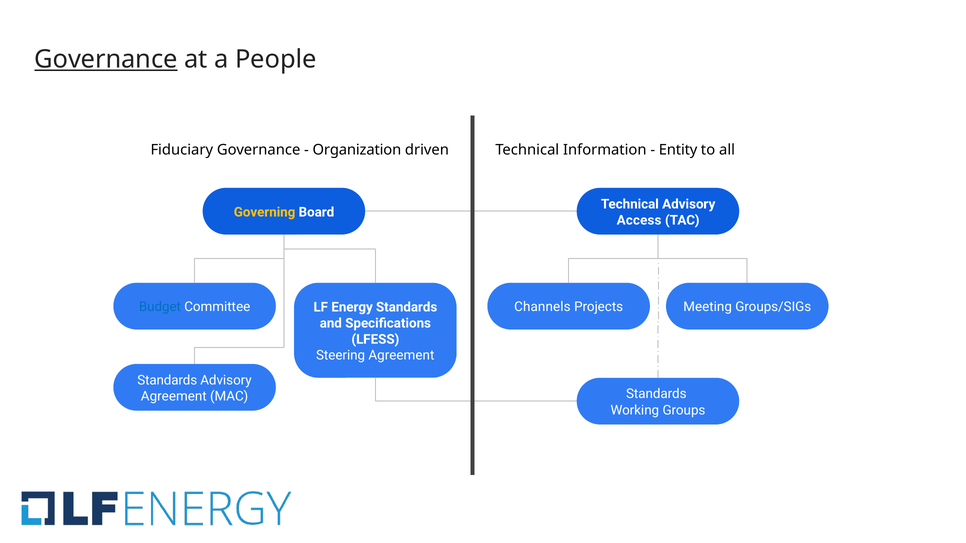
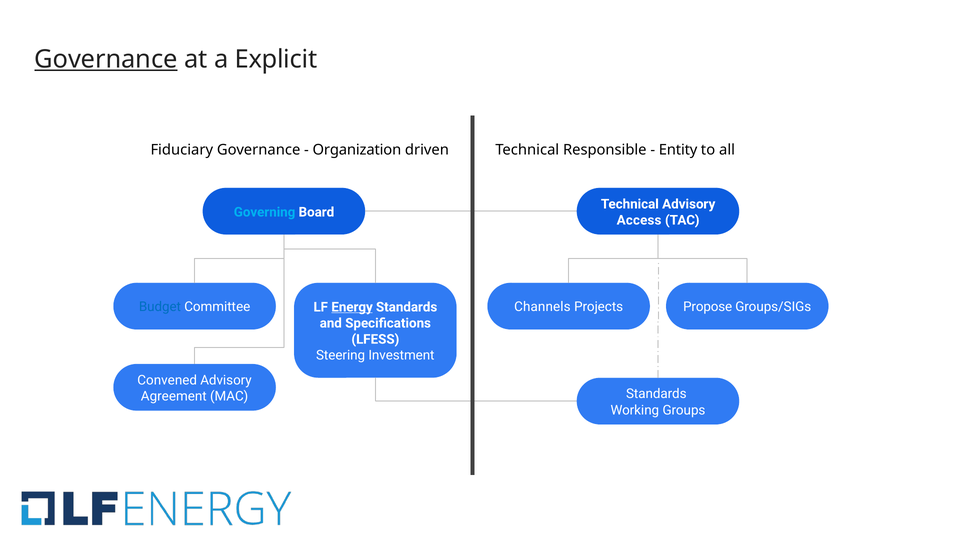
People: People -> Explicit (276, 59)
Information: Information -> Responsible (605, 150)
Governing colour: yellow -> light blue (265, 212)
Meeting: Meeting -> Propose (708, 307)
Energy underline: none -> present (352, 307)
Steering Agreement: Agreement -> Investment (401, 356)
Standards: Standards -> Convened (167, 380)
